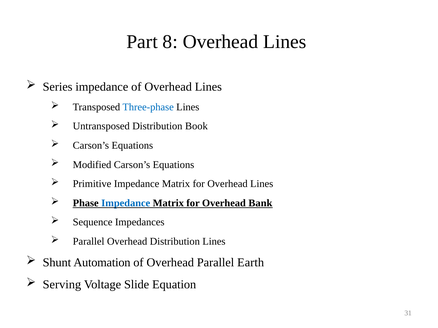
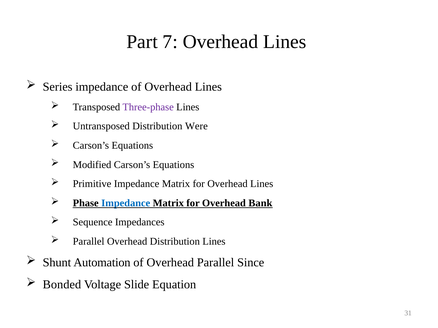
8: 8 -> 7 (170, 42)
Three-phase colour: blue -> purple (148, 107)
Book: Book -> Were (196, 126)
Earth: Earth -> Since (251, 263)
Serving: Serving -> Bonded (62, 285)
